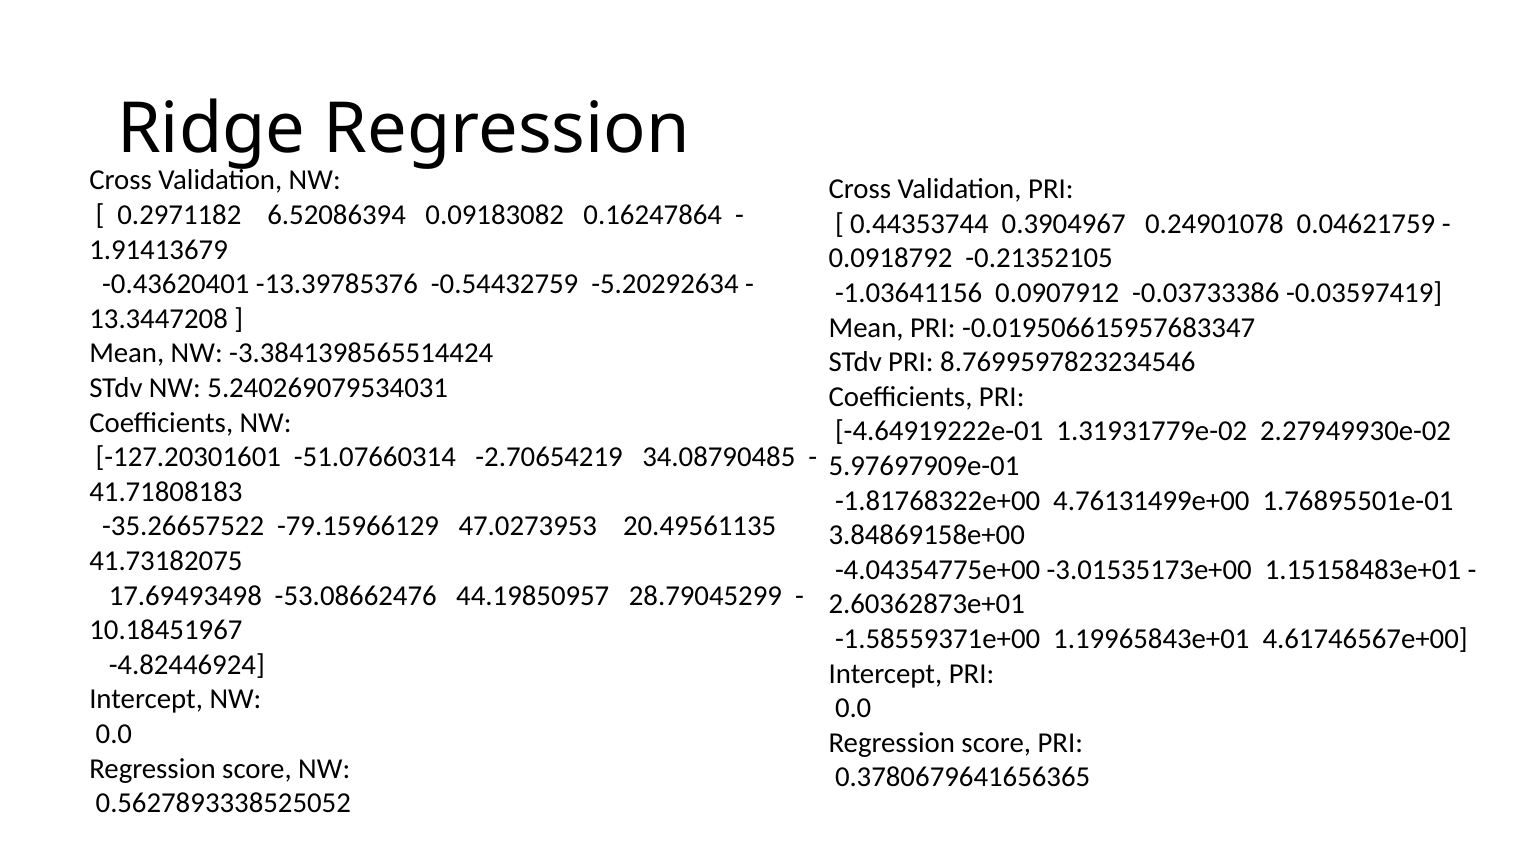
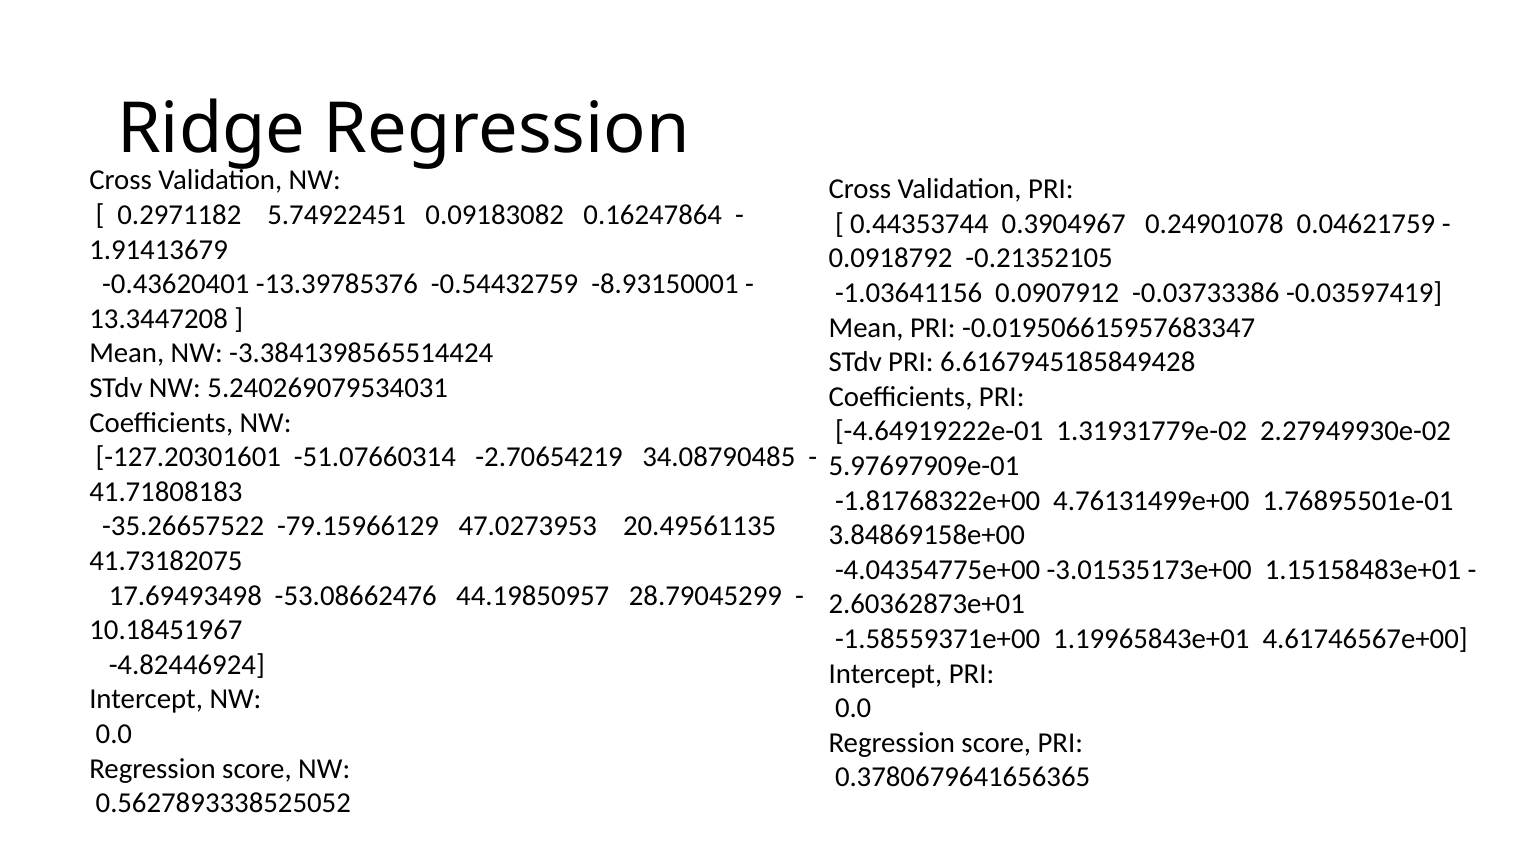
6.52086394: 6.52086394 -> 5.74922451 (337, 215)
-5.20292634: -5.20292634 -> -8.93150001 (665, 284)
8.7699597823234546: 8.7699597823234546 -> 6.6167945185849428 (1068, 362)
